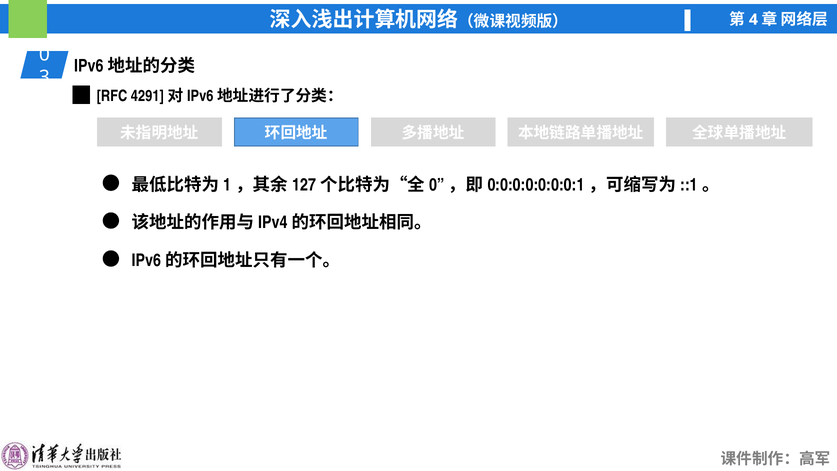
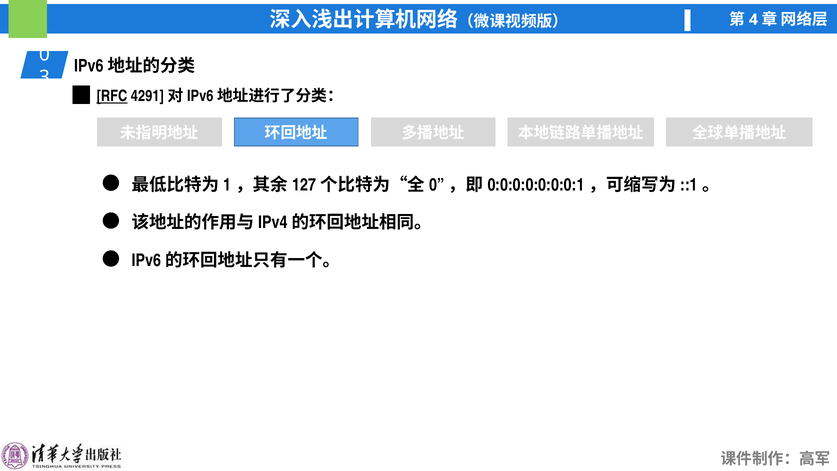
RFC underline: none -> present (112, 96)
